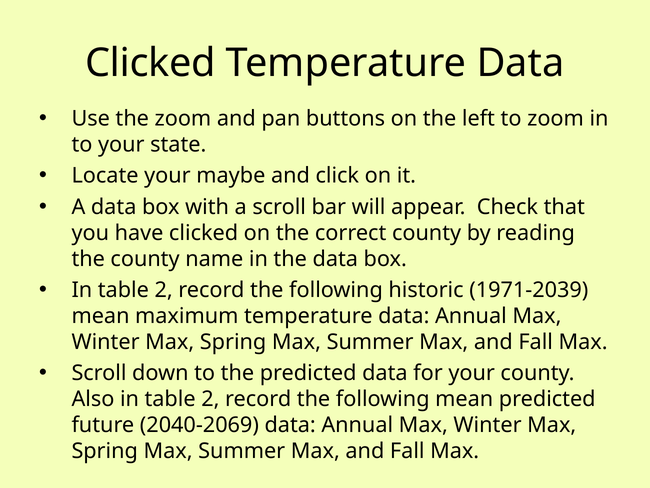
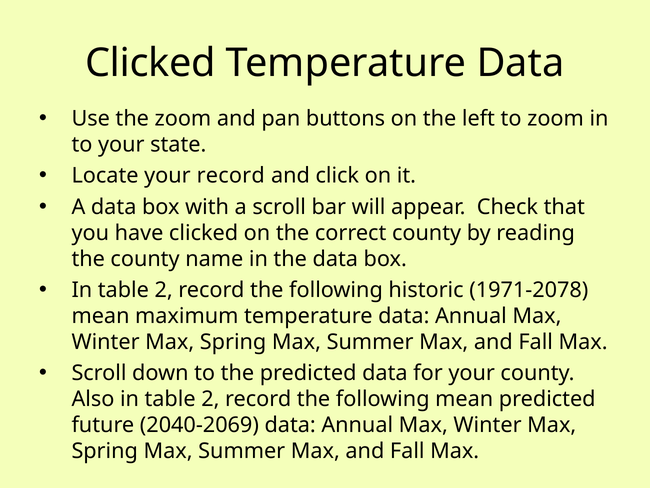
your maybe: maybe -> record (231, 176)
1971-2039: 1971-2039 -> 1971-2078 (529, 290)
